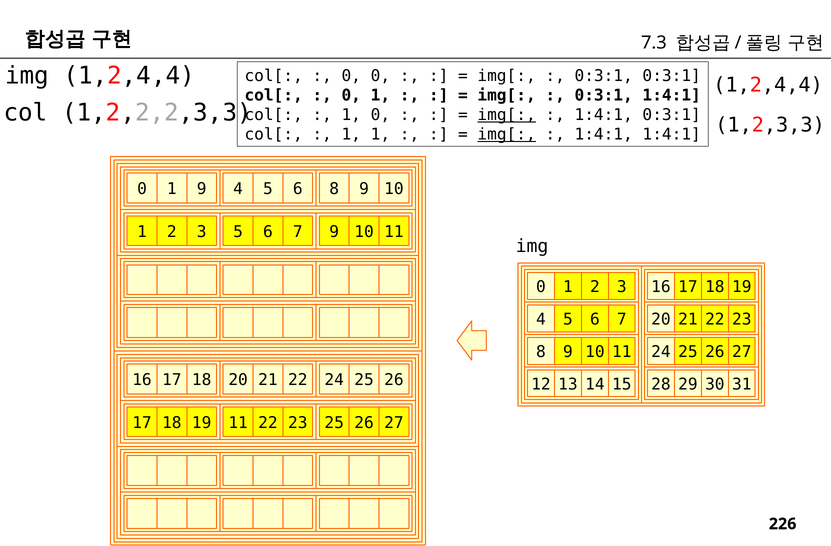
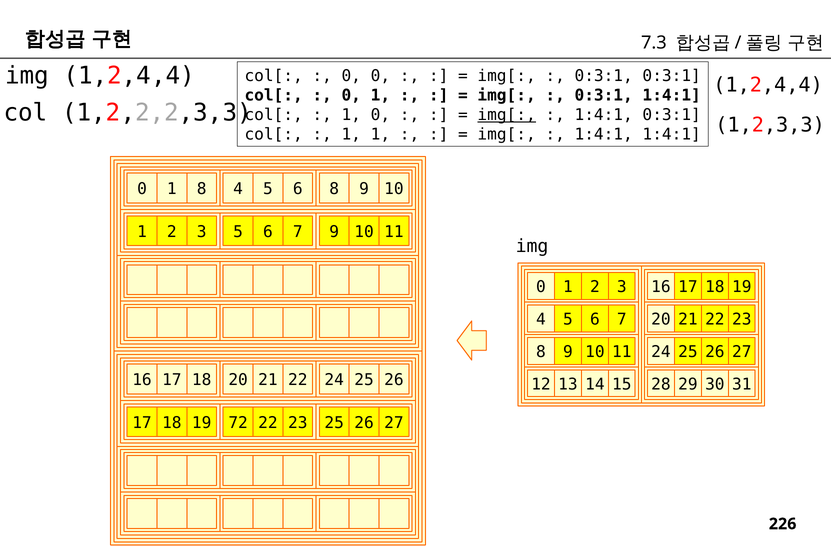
img[ underline: present -> none (507, 134)
1 9: 9 -> 8 (202, 189)
19 11: 11 -> 72 (238, 423)
